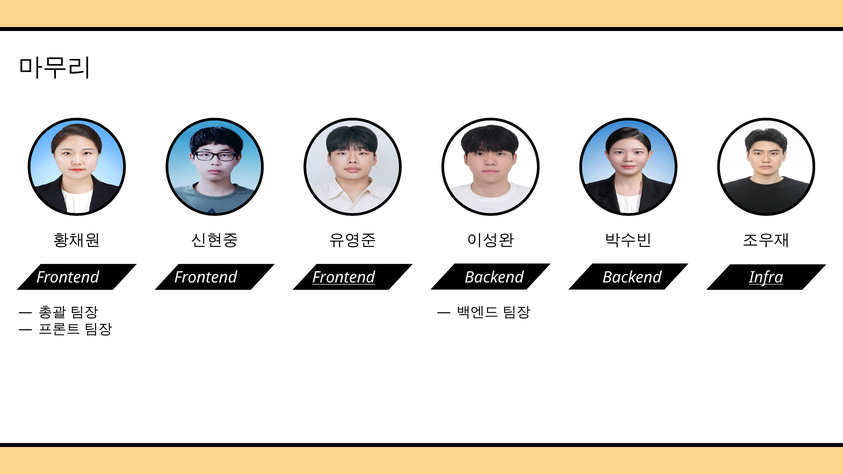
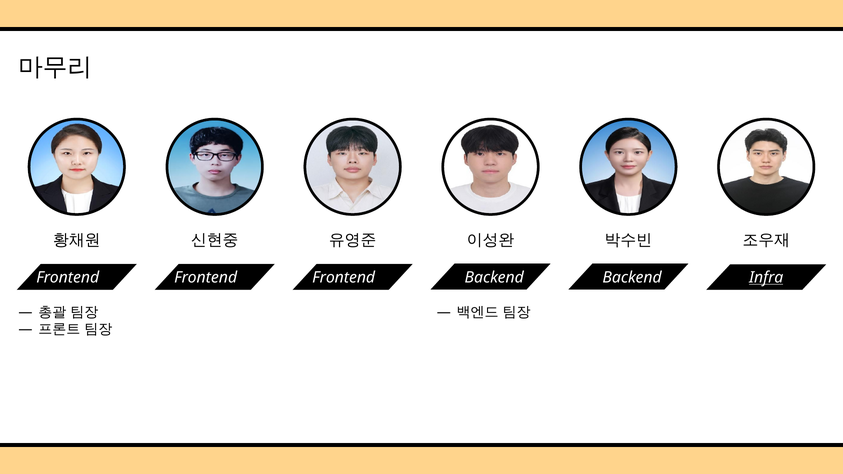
Frontend underline: present -> none (344, 278)
